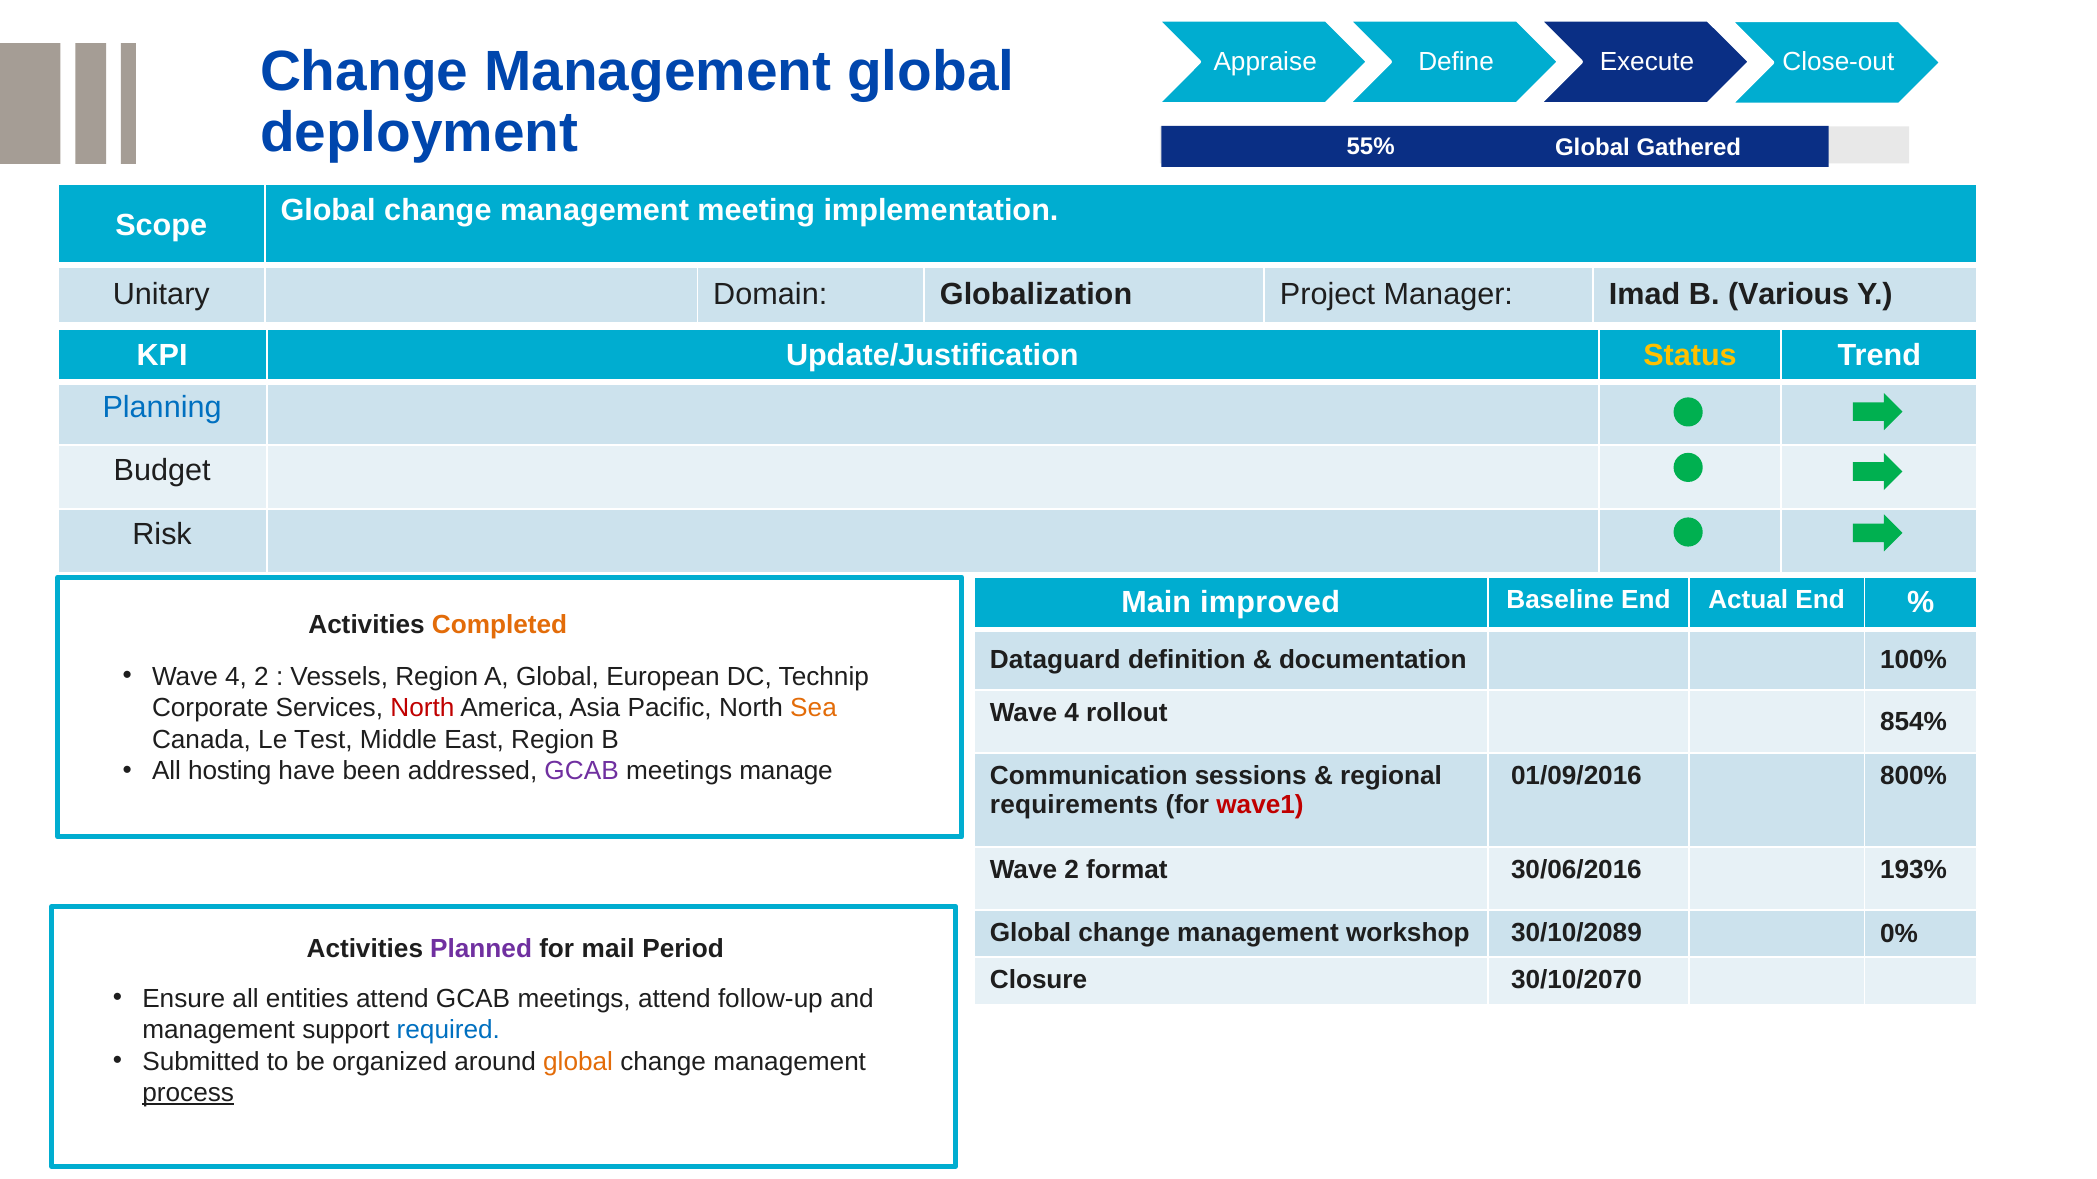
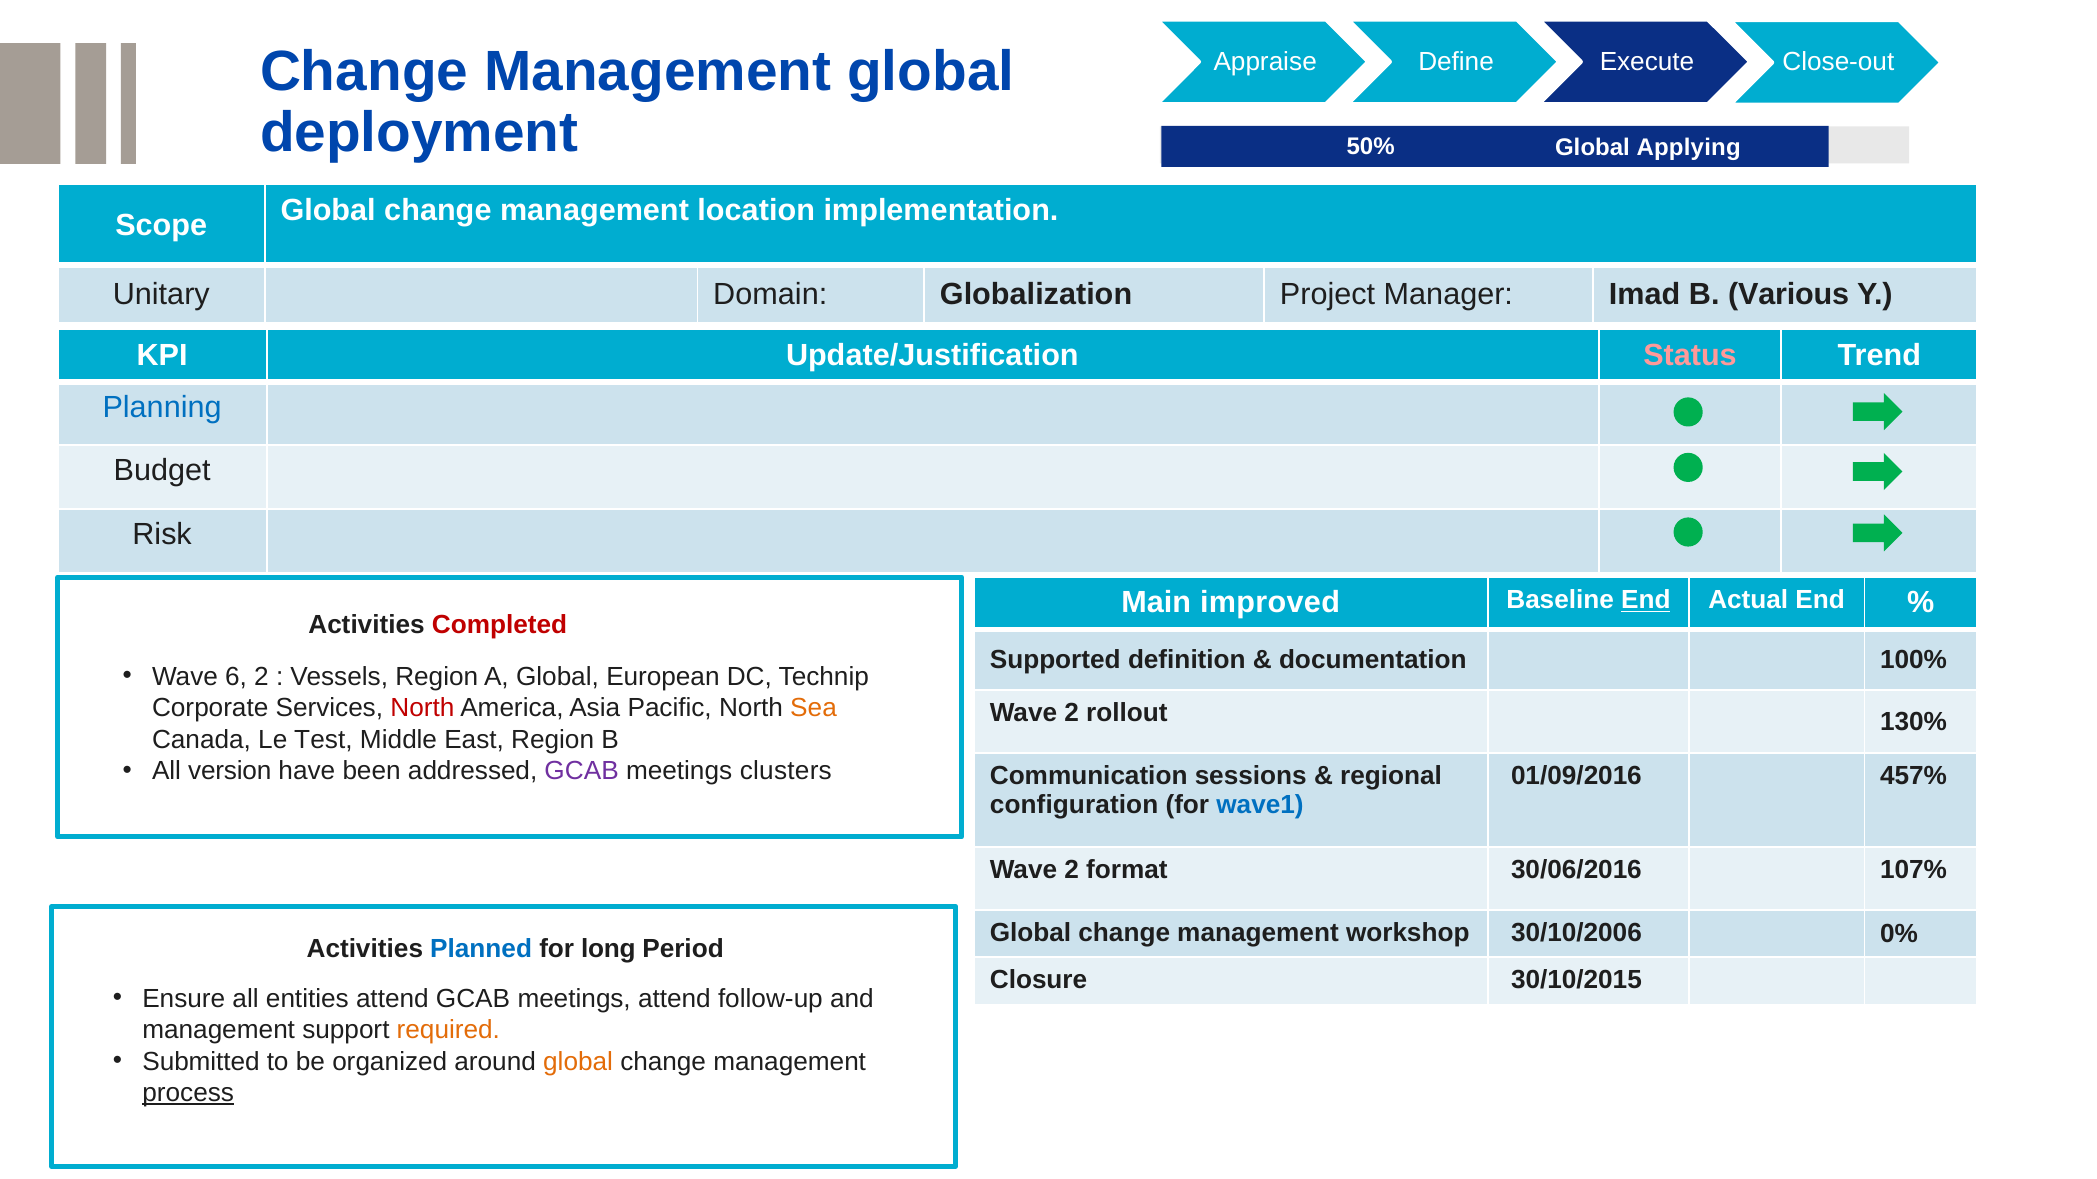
55%: 55% -> 50% (1371, 147)
Gathered: Gathered -> Applying (1689, 148)
meeting: meeting -> location (756, 210)
Status colour: yellow -> pink (1690, 355)
End underline: none -> present (1646, 600)
Completed colour: orange -> red (500, 625)
Dataguard: Dataguard -> Supported (1055, 661)
4: 4 -> 6 (236, 677)
4: 4 -> 2 (1072, 713)
854%: 854% -> 130% (1914, 722)
hosting: hosting -> version (230, 771)
manage: manage -> clusters (786, 771)
800%: 800% -> 457% (1914, 776)
requirements: requirements -> configuration (1074, 806)
wave1 colour: red -> blue (1260, 806)
193%: 193% -> 107% (1914, 871)
30/10/2089: 30/10/2089 -> 30/10/2006 (1576, 934)
Planned colour: purple -> blue (481, 949)
mail: mail -> long (608, 949)
30/10/2070: 30/10/2070 -> 30/10/2015 (1576, 981)
required colour: blue -> orange (448, 1030)
